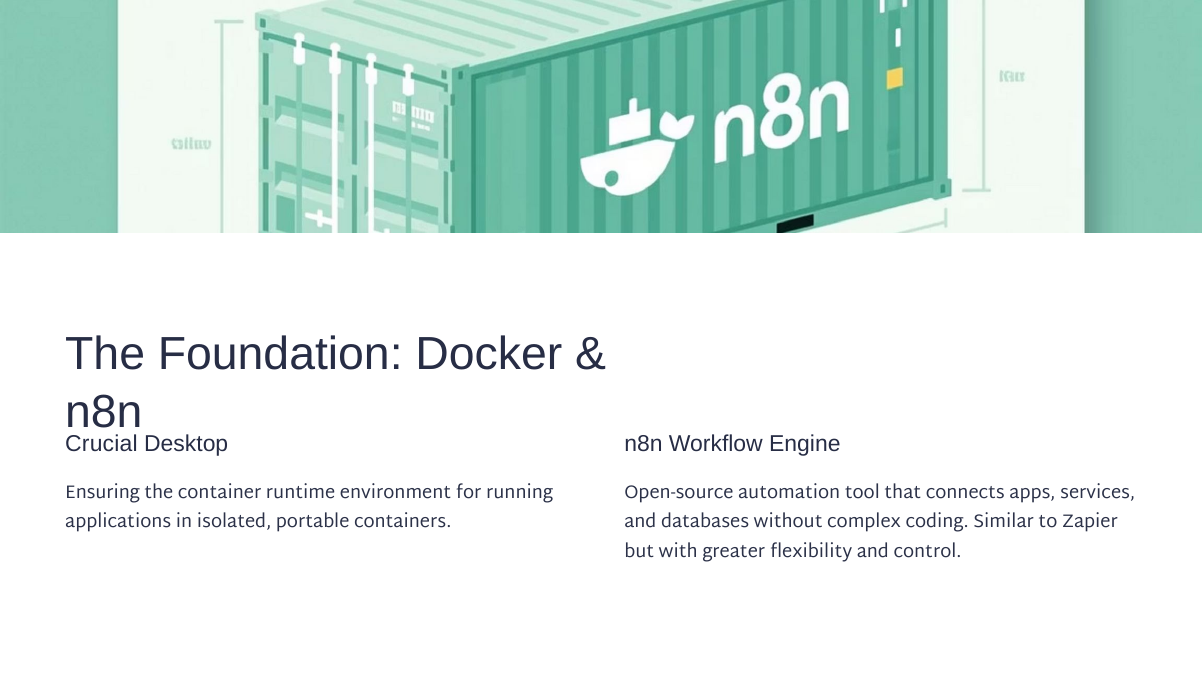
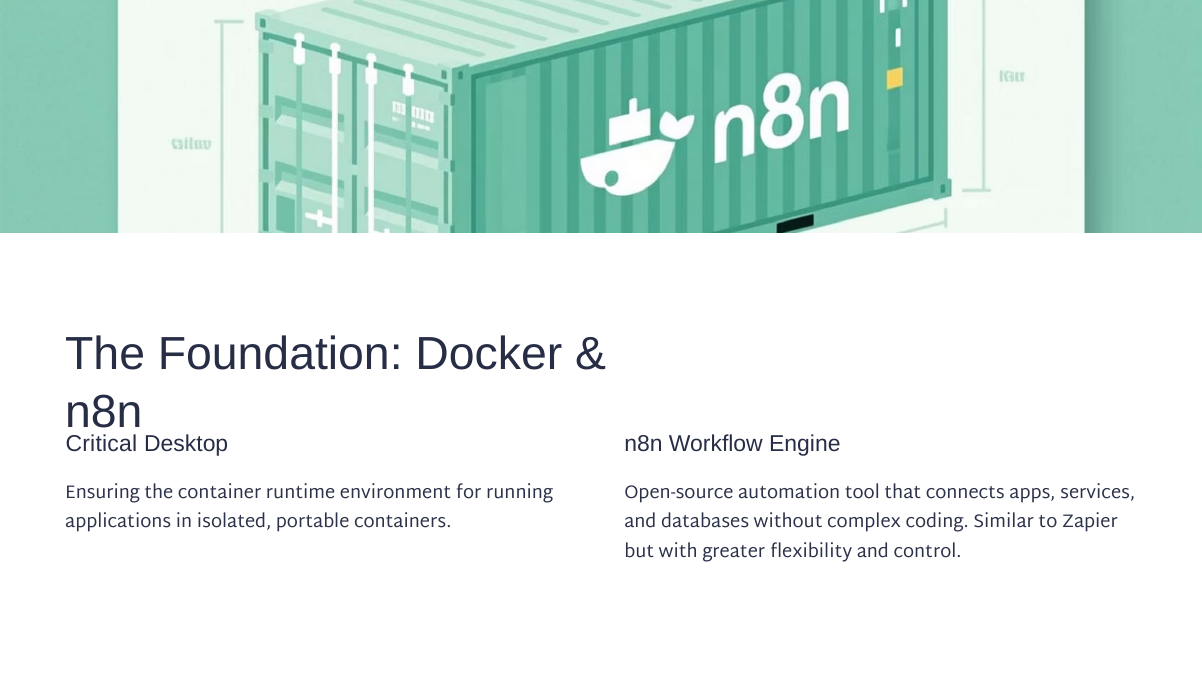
Crucial: Crucial -> Critical (101, 444)
